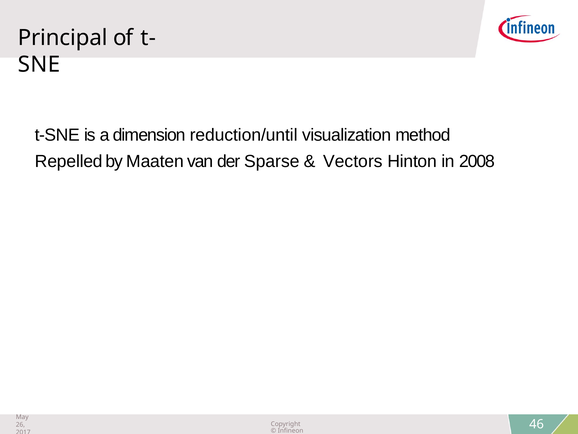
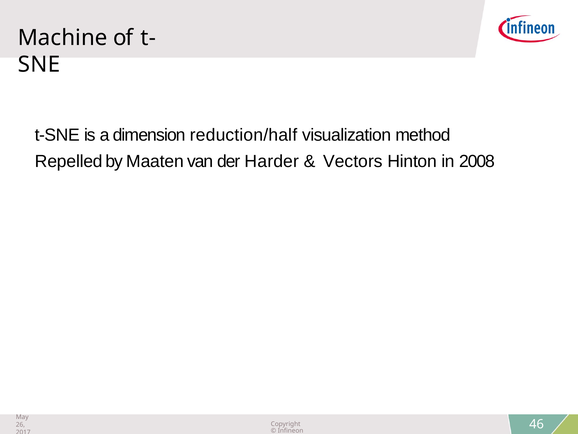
Principal: Principal -> Machine (63, 38)
reduction/until: reduction/until -> reduction/half (244, 135)
Sparse: Sparse -> Harder (272, 161)
